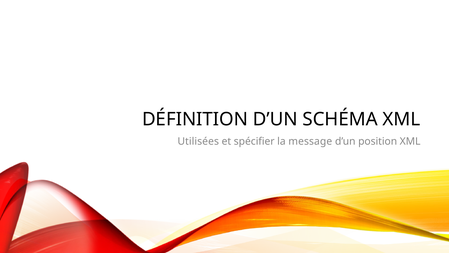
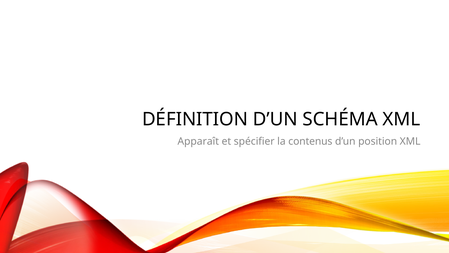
Utilisées: Utilisées -> Apparaît (198, 141)
message: message -> contenus (310, 141)
